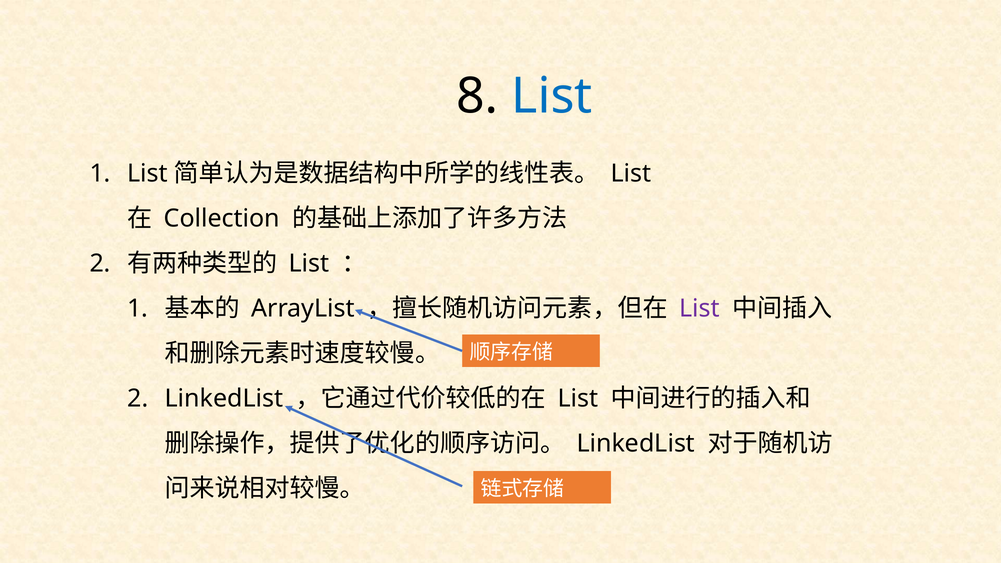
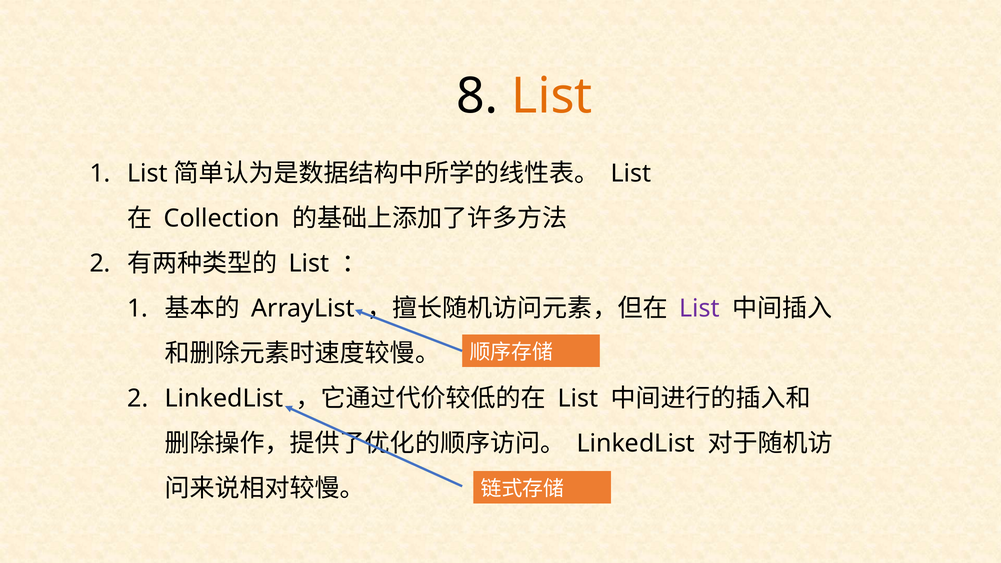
List colour: blue -> orange (552, 96)
